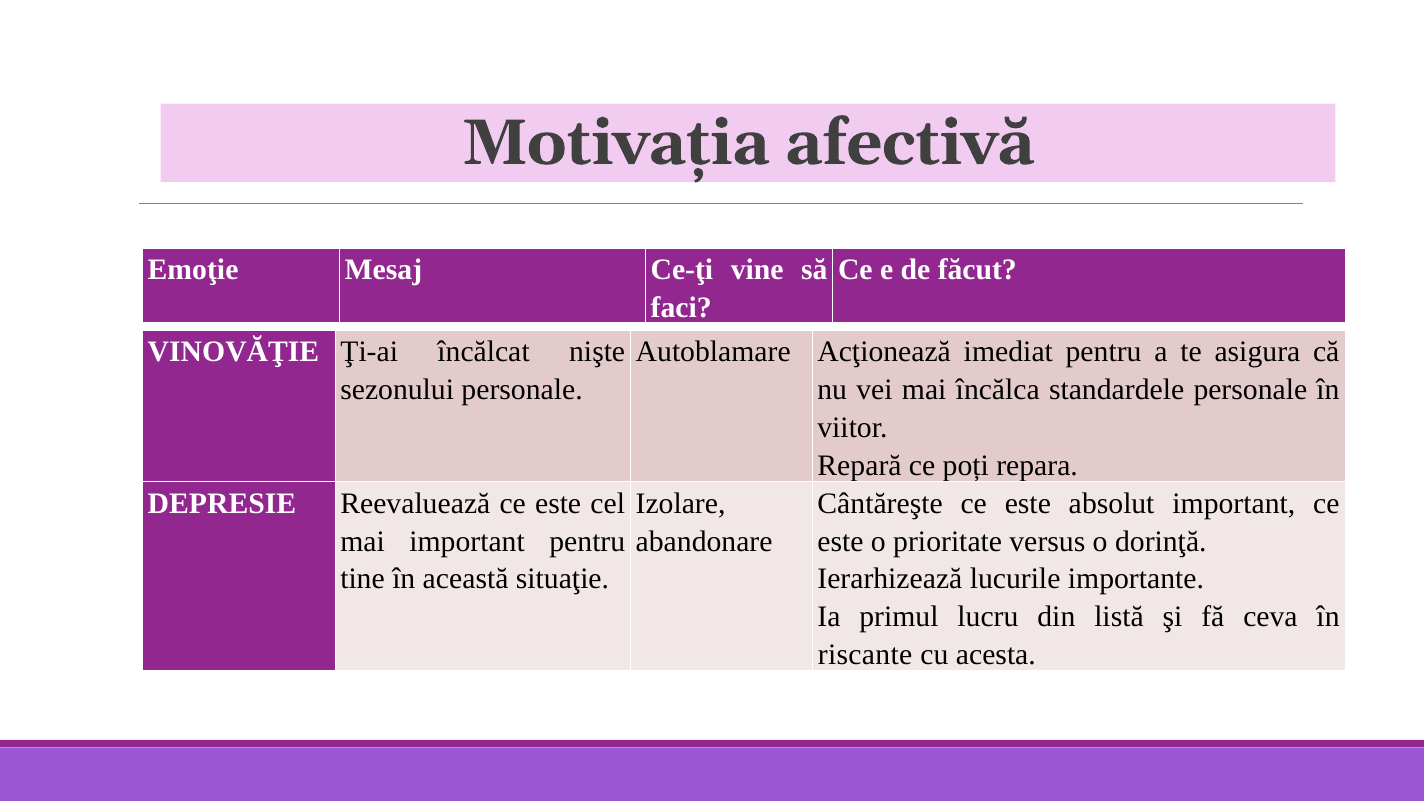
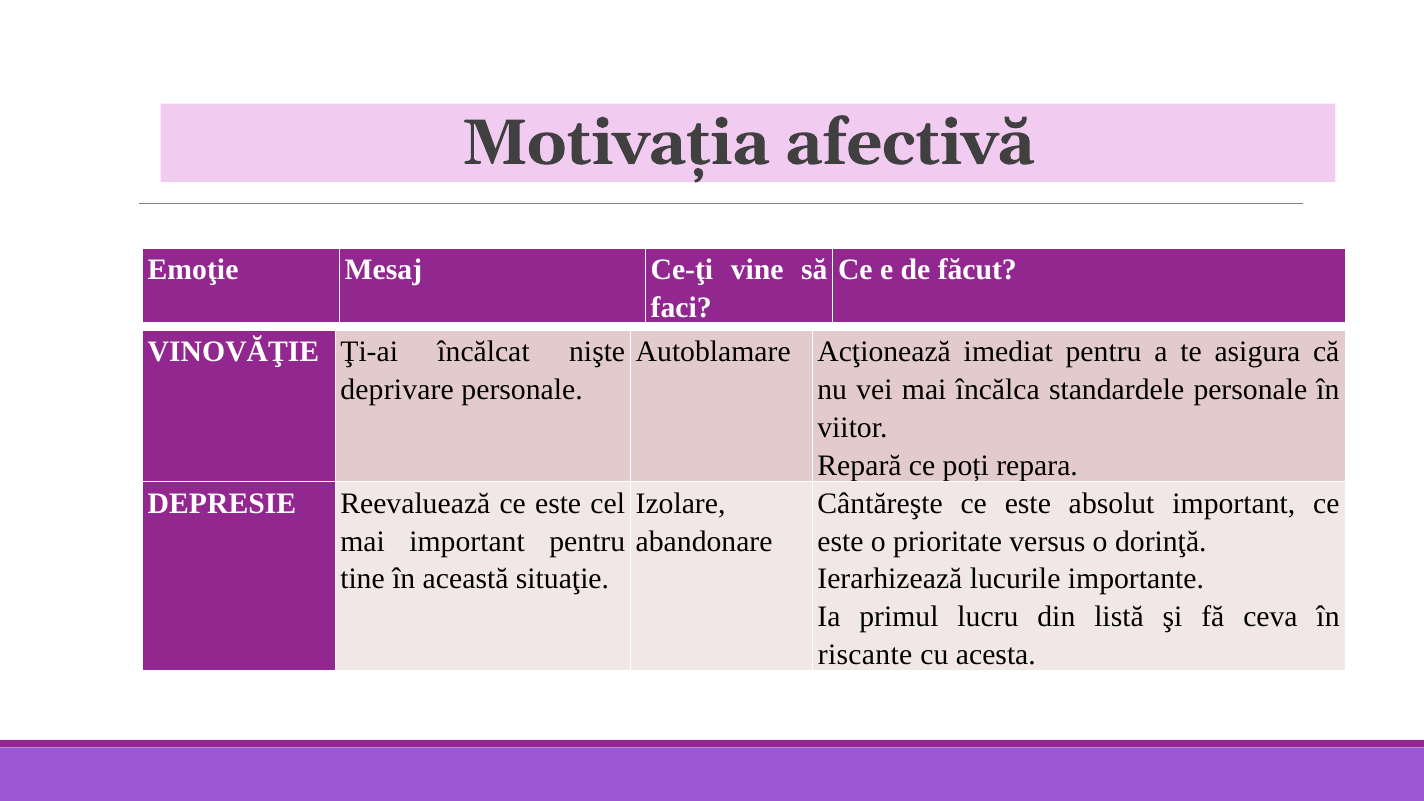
sezonului: sezonului -> deprivare (397, 390)
